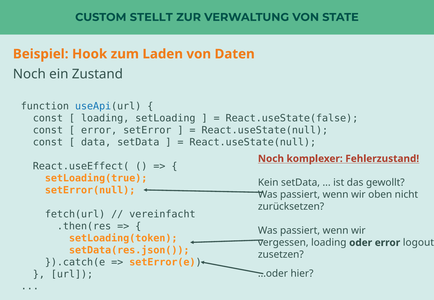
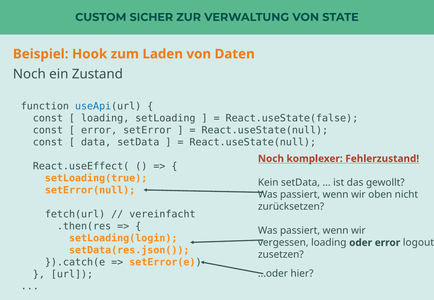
STELLT: STELLT -> SICHER (151, 17)
setLoading(token: setLoading(token -> setLoading(login (123, 239)
